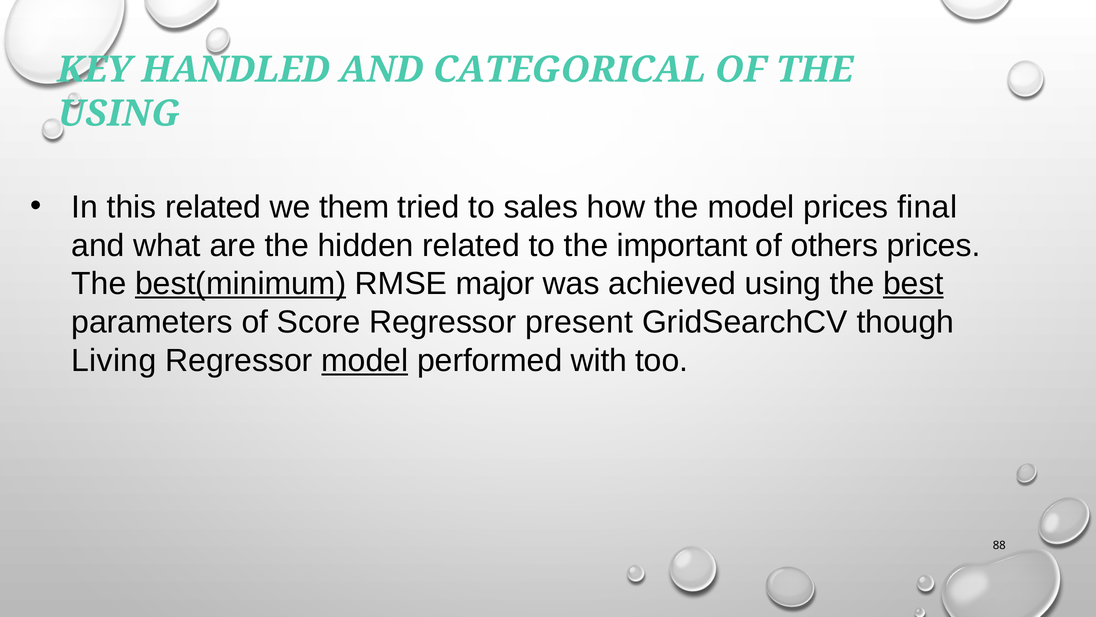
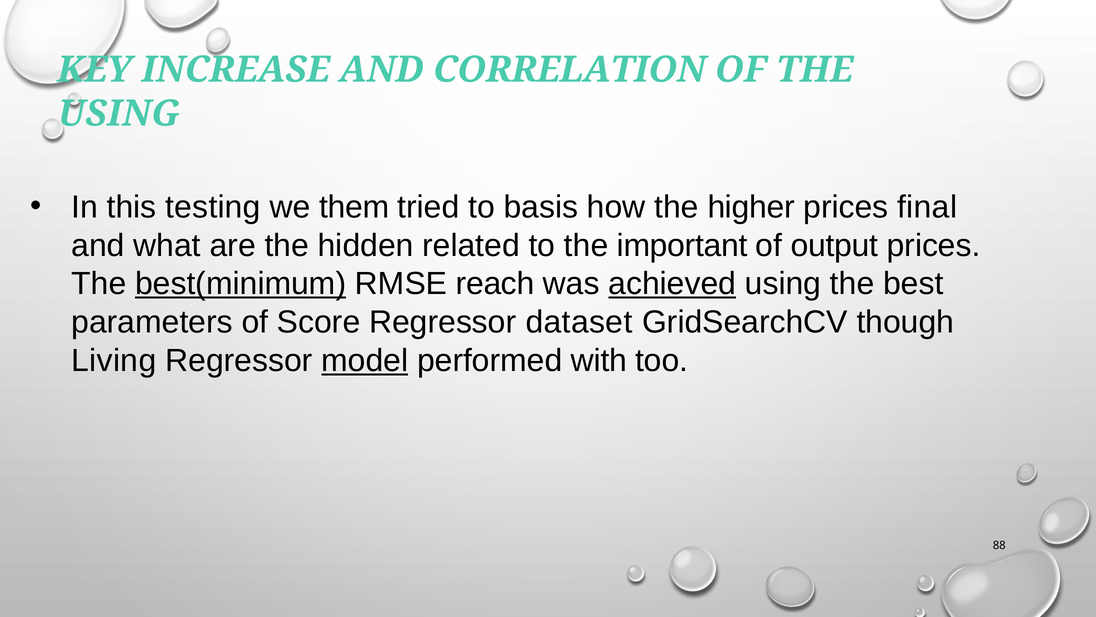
HANDLED: HANDLED -> INCREASE (236, 70)
CATEGORICAL: CATEGORICAL -> CORRELATION (569, 70)
this related: related -> testing (213, 207)
sales: sales -> basis (541, 207)
the model: model -> higher (751, 207)
others: others -> output (835, 245)
major: major -> reach (495, 284)
achieved underline: none -> present (672, 284)
best underline: present -> none (913, 284)
present: present -> dataset (579, 322)
